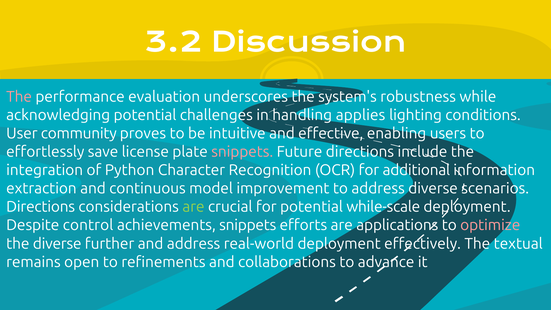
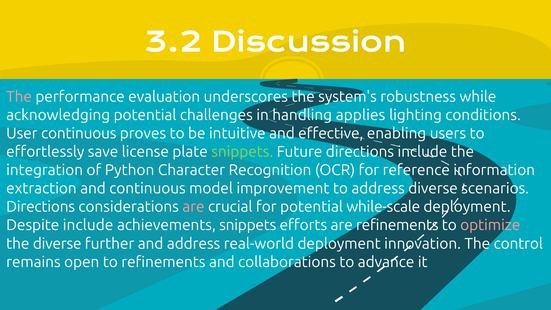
User community: community -> continuous (79, 133)
snippets colour: pink -> light green (242, 152)
additional: additional -> reference (416, 170)
are colour: light green -> pink (193, 207)
Despite control: control -> include (88, 225)
are applications: applications -> refinements (397, 225)
effectively: effectively -> innovation (423, 244)
textual: textual -> control (518, 244)
